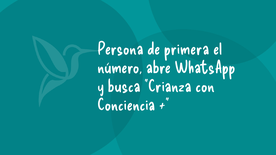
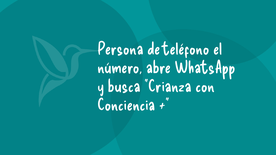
primera: primera -> teléfono (187, 49)
